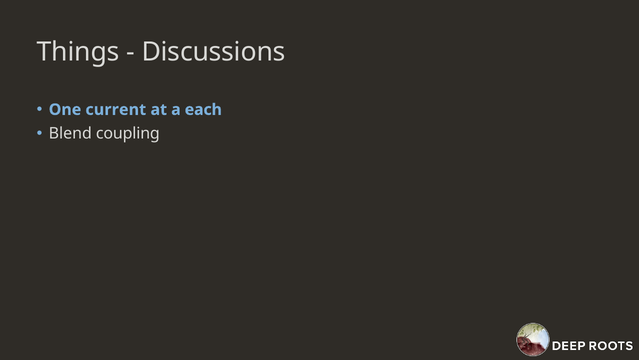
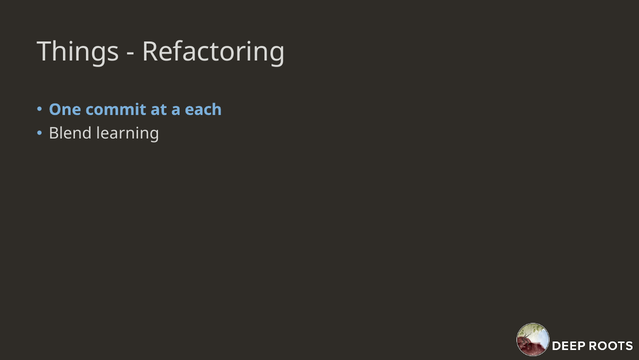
Discussions: Discussions -> Refactoring (214, 52)
current: current -> commit (116, 109)
coupling: coupling -> learning (128, 133)
